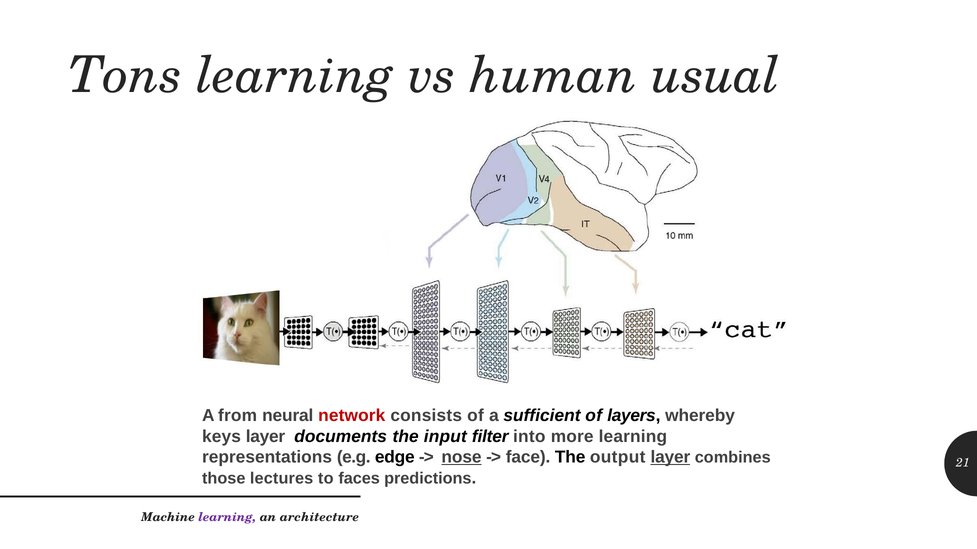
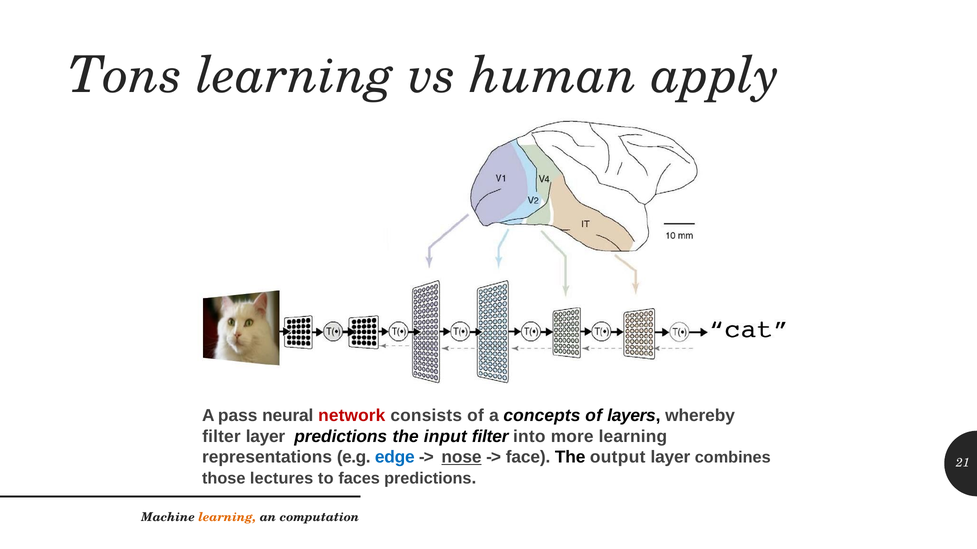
usual: usual -> apply (716, 76)
from: from -> pass (238, 416)
sufficient: sufficient -> concepts (542, 416)
keys: keys -> filter (221, 437)
layer documents: documents -> predictions (341, 437)
edge colour: black -> blue (395, 458)
layer underline: present -> none (670, 458)
learning colour: purple -> orange (227, 518)
architecture: architecture -> computation (319, 518)
